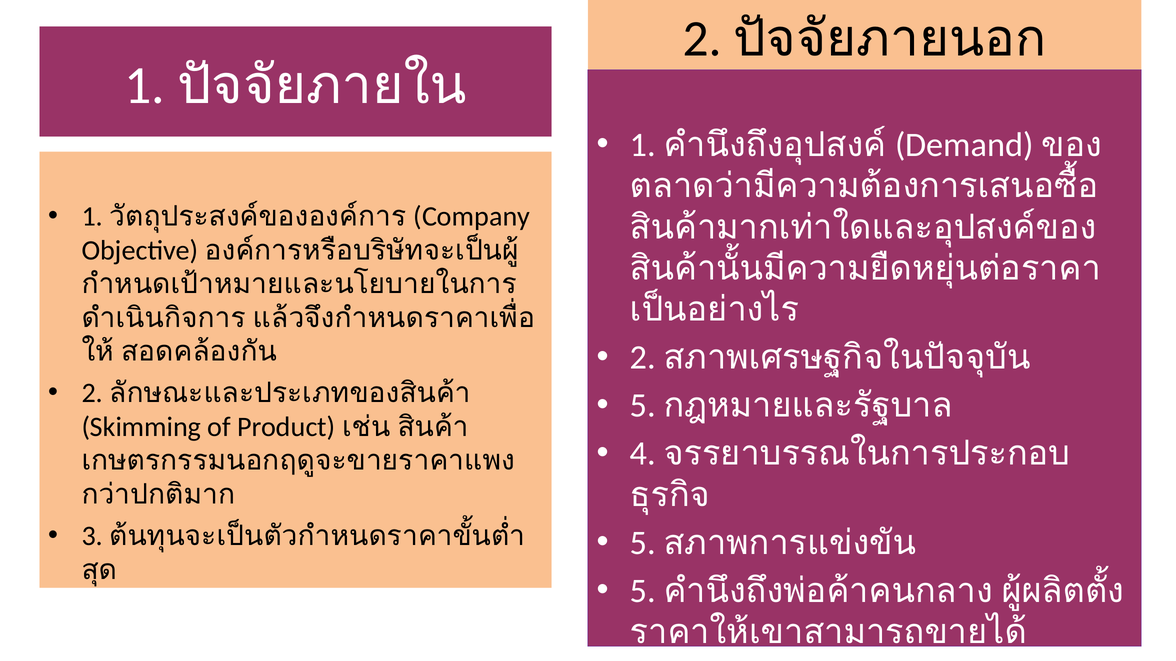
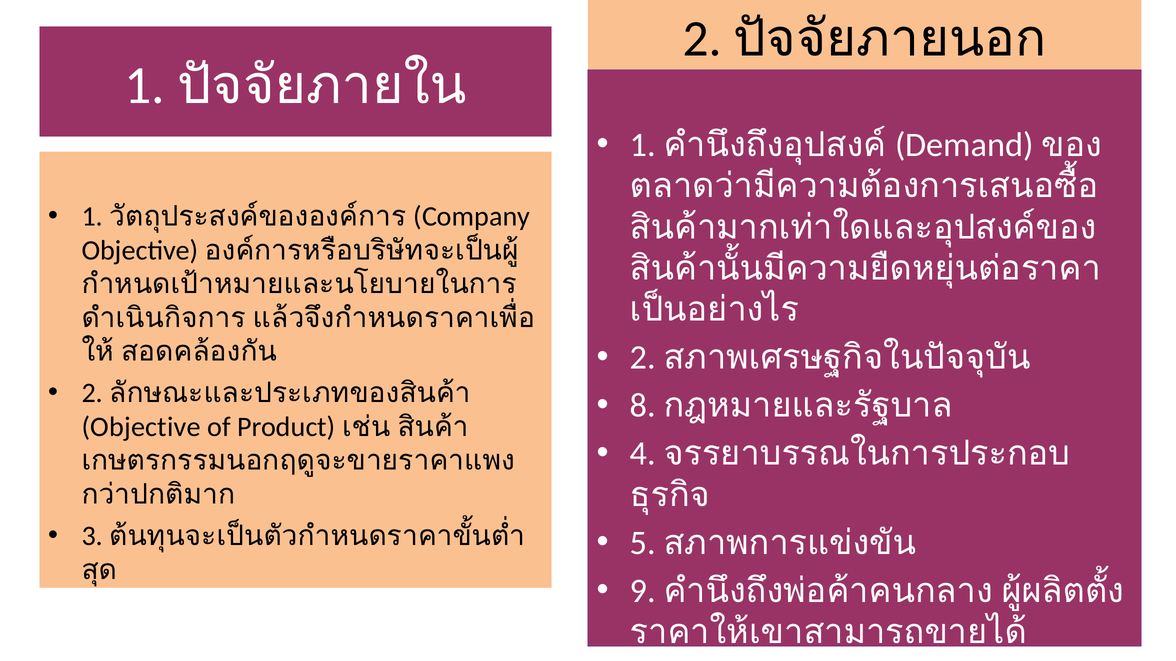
5: 5 -> 8 (643, 406)
Skimming: Skimming -> Objective (141, 427)
5: 5 -> 9 (643, 591)
